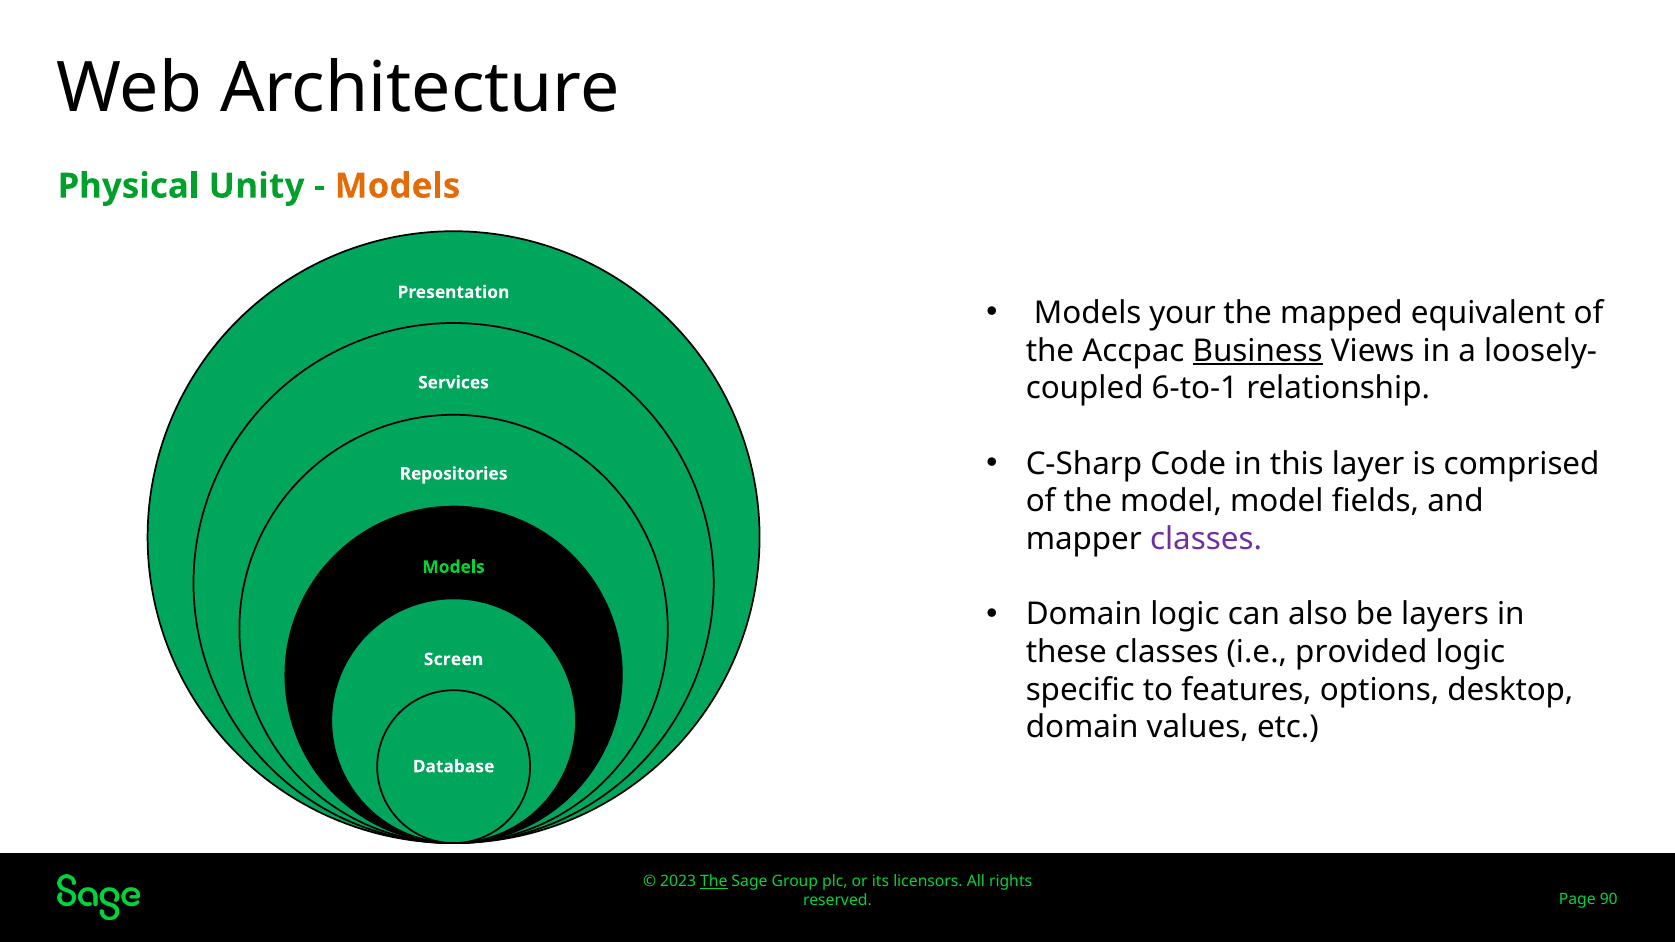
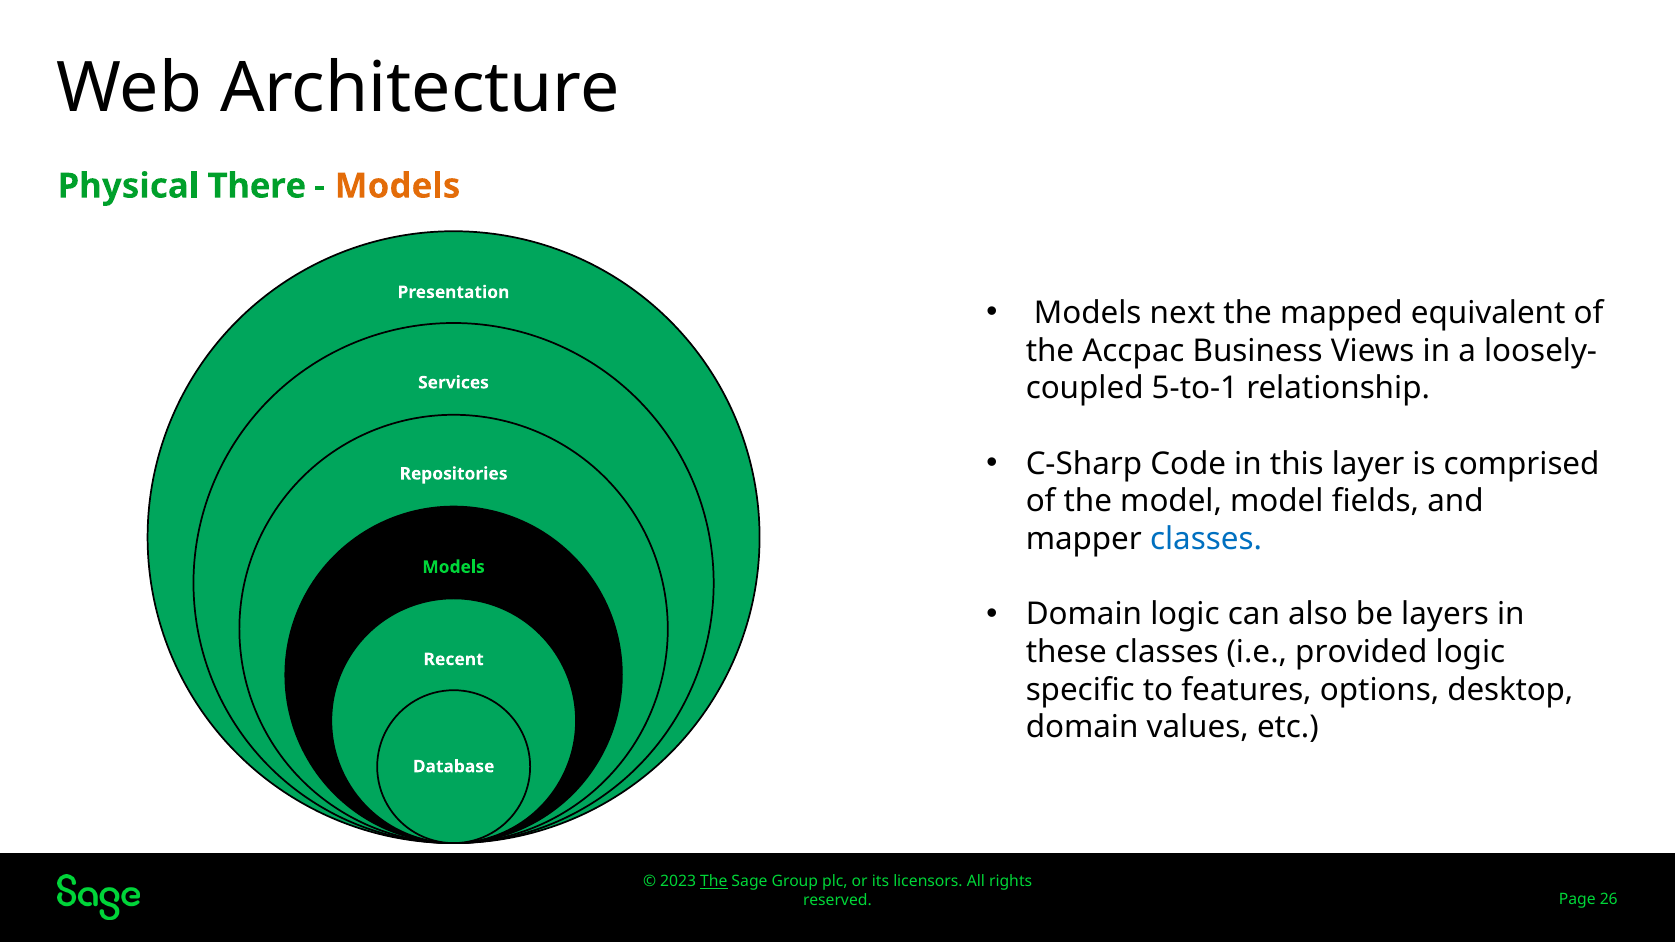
Unity: Unity -> There (257, 186)
your: your -> next (1182, 313)
Business underline: present -> none (1258, 351)
6-to-1: 6-to-1 -> 5-to-1 (1195, 388)
classes colour: purple -> blue (1206, 539)
Screen: Screen -> Recent (454, 660)
90: 90 -> 26 (1609, 899)
